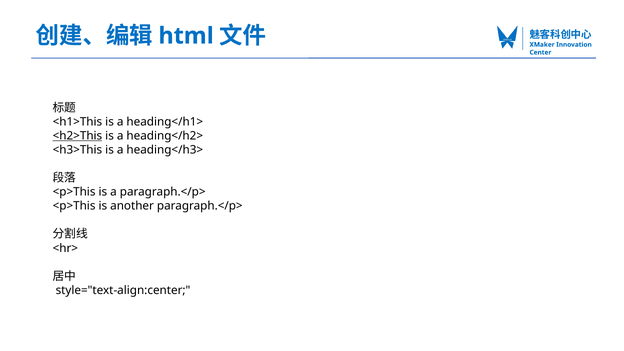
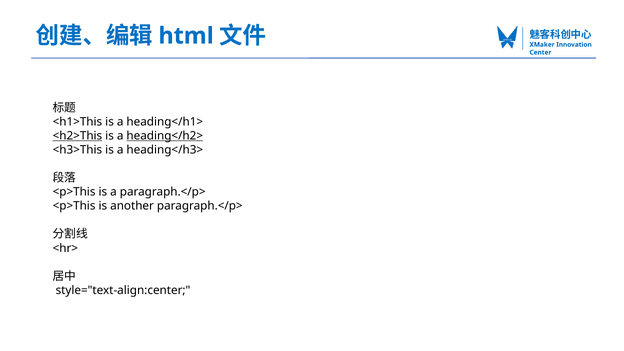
heading</h2> underline: none -> present (165, 136)
